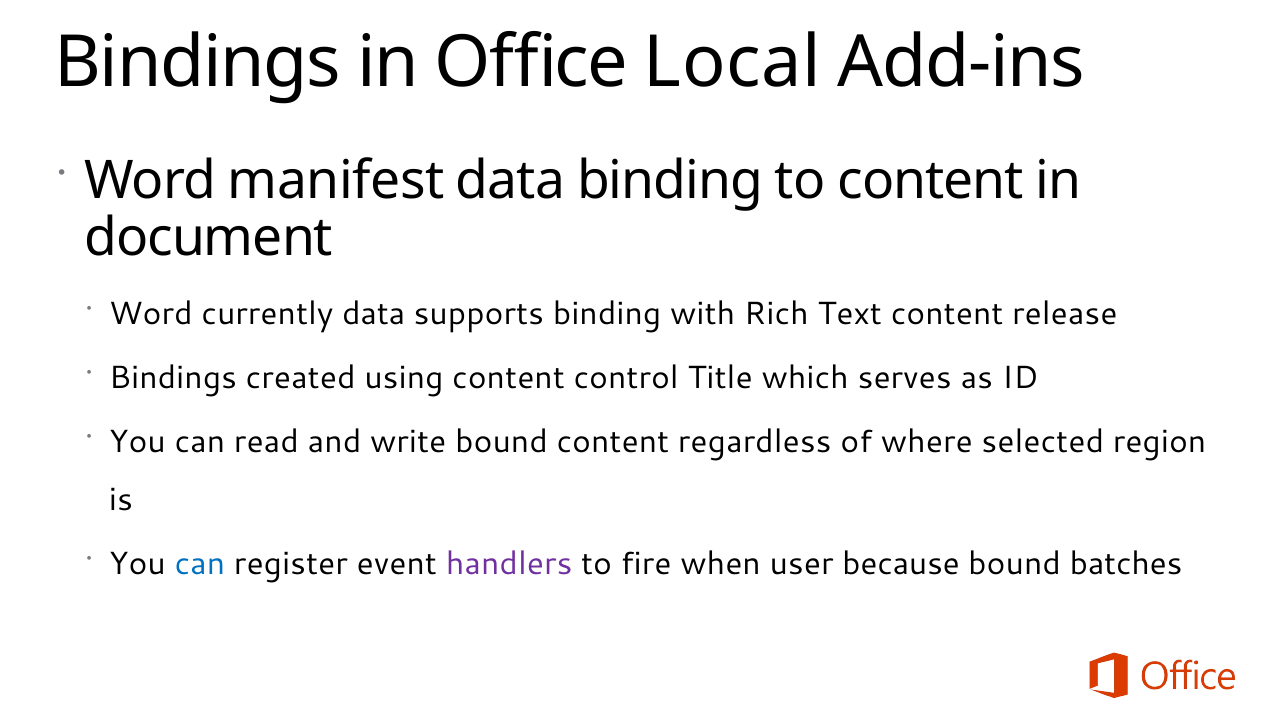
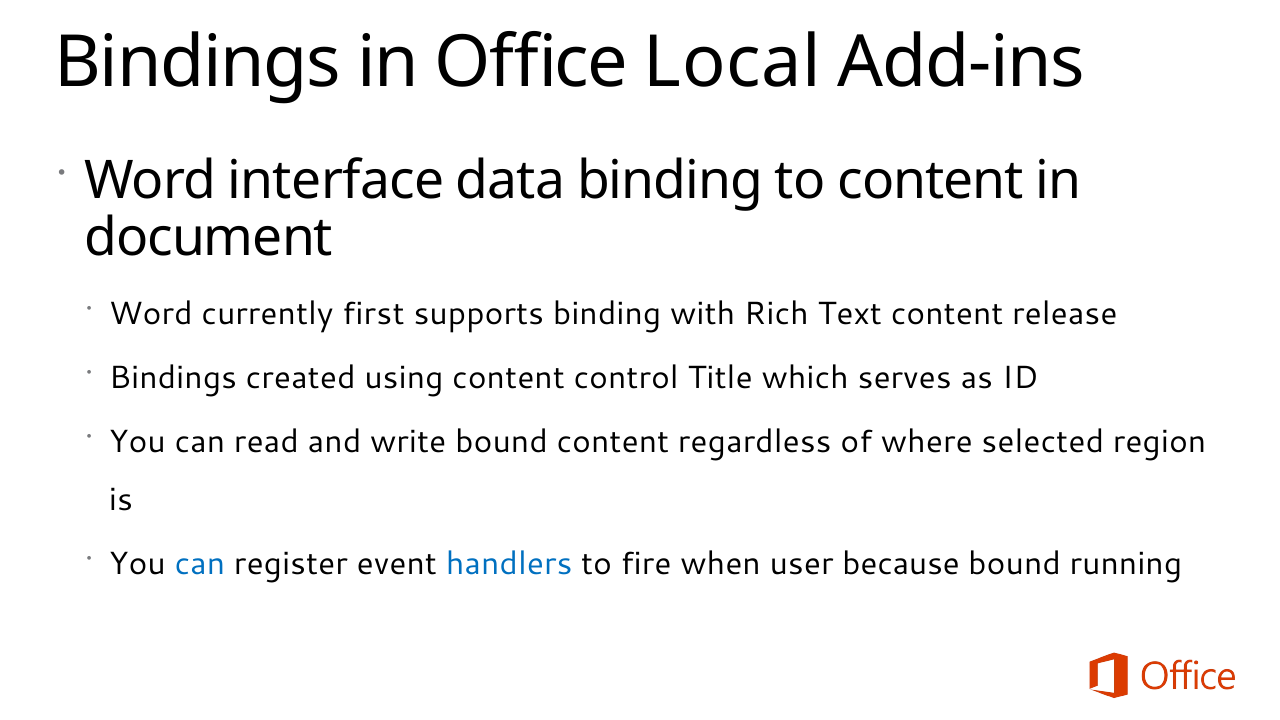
manifest: manifest -> interface (336, 181)
currently data: data -> first (373, 314)
handlers colour: purple -> blue (509, 564)
batches: batches -> running (1126, 564)
